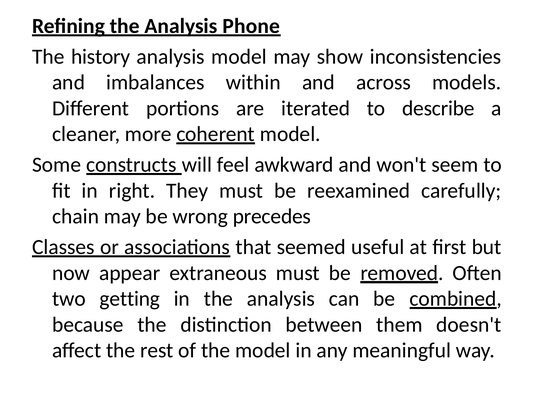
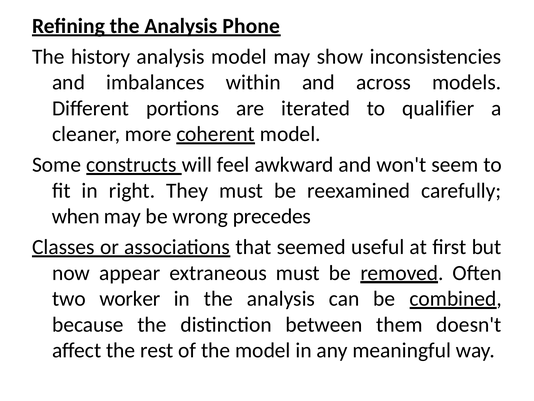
describe: describe -> qualifier (438, 108)
chain: chain -> when (76, 216)
getting: getting -> worker (130, 298)
